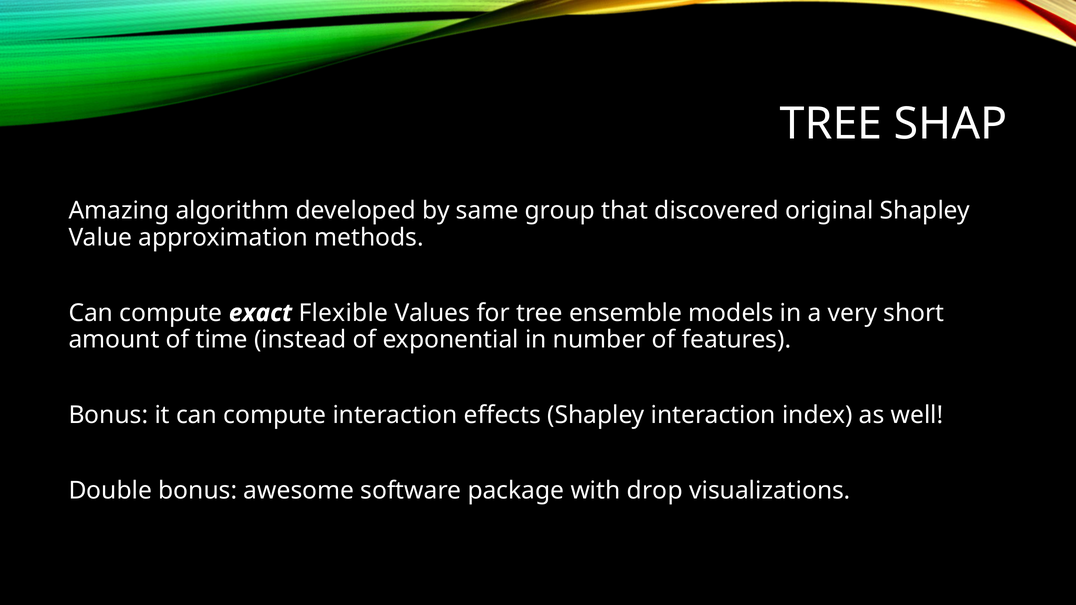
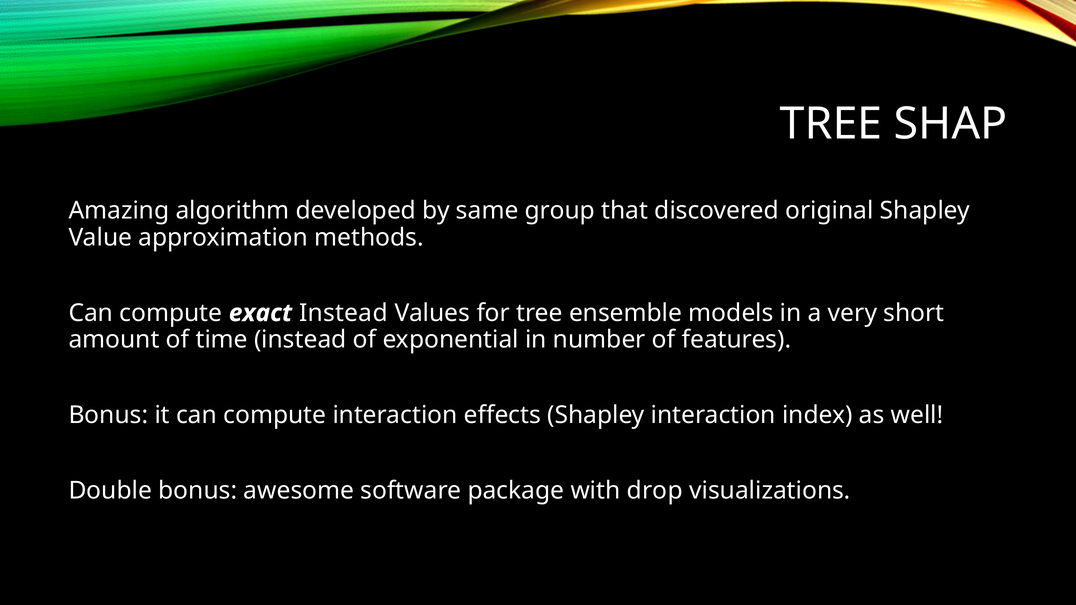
exact Flexible: Flexible -> Instead (343, 313)
